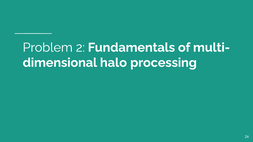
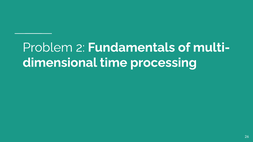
halo: halo -> time (114, 63)
